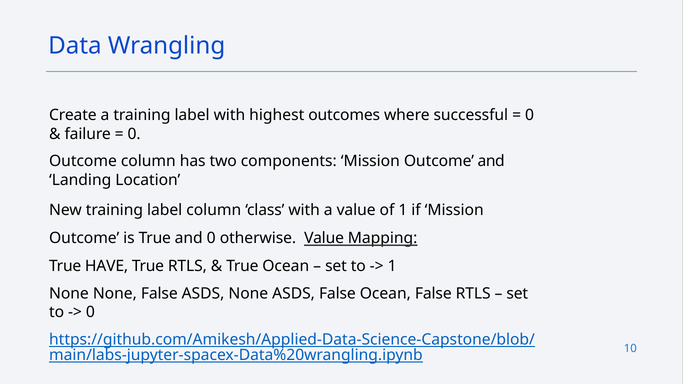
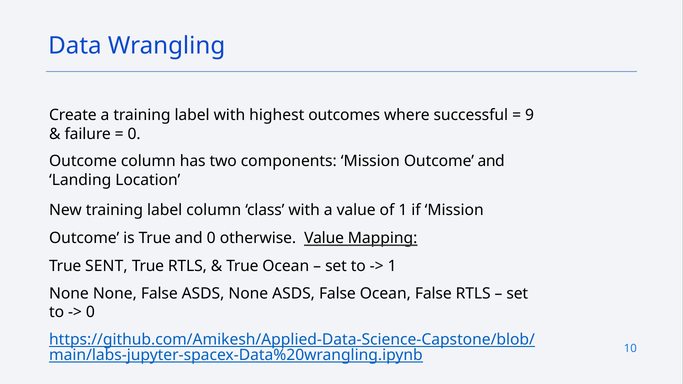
0: 0 -> 9 (530, 115)
HAVE: HAVE -> SENT (106, 266)
